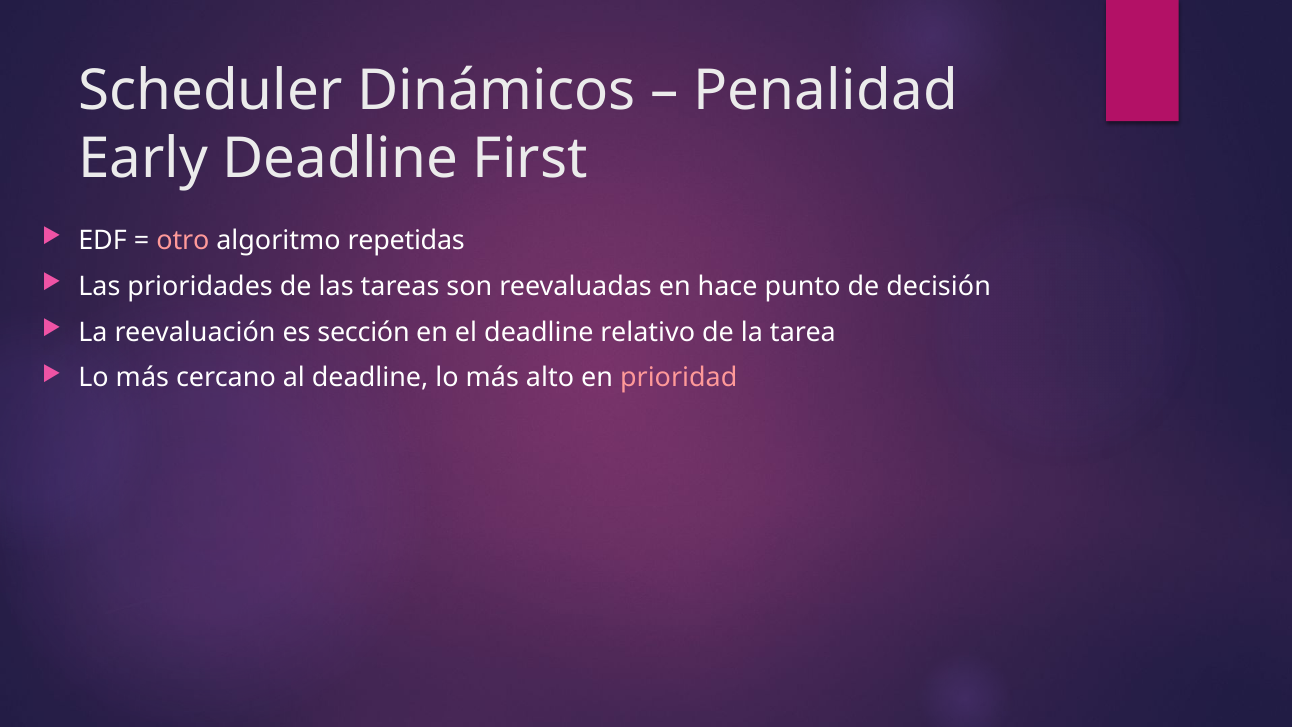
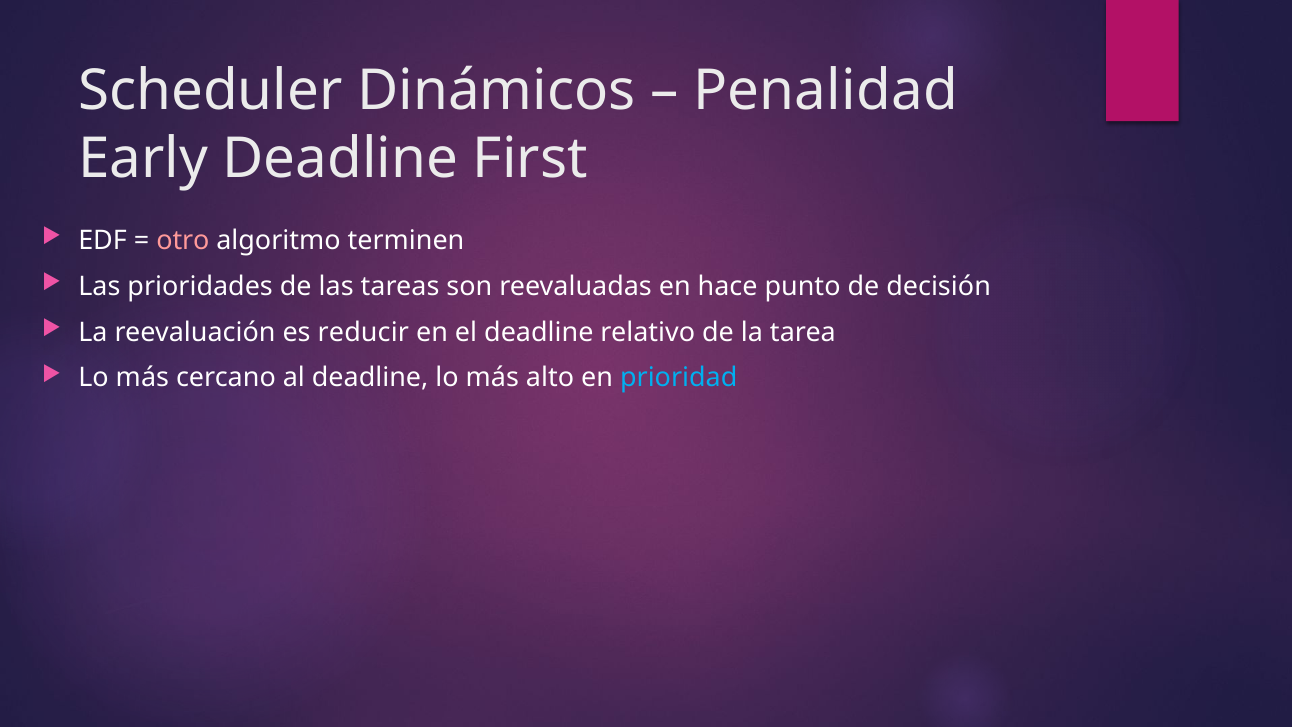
repetidas: repetidas -> terminen (406, 240)
sección: sección -> reducir (363, 332)
prioridad colour: pink -> light blue (679, 378)
